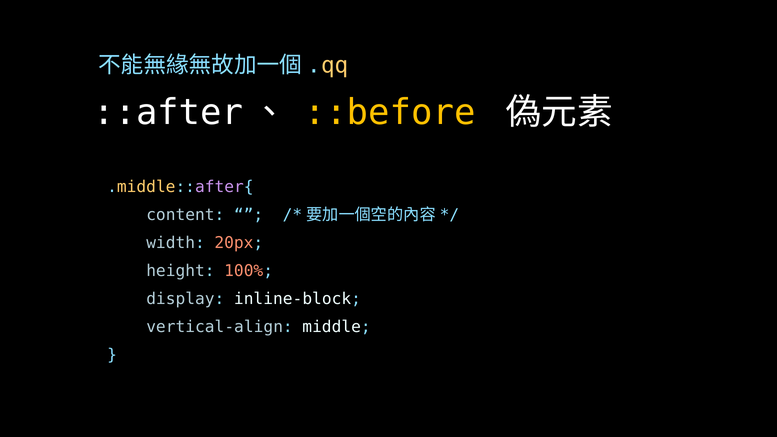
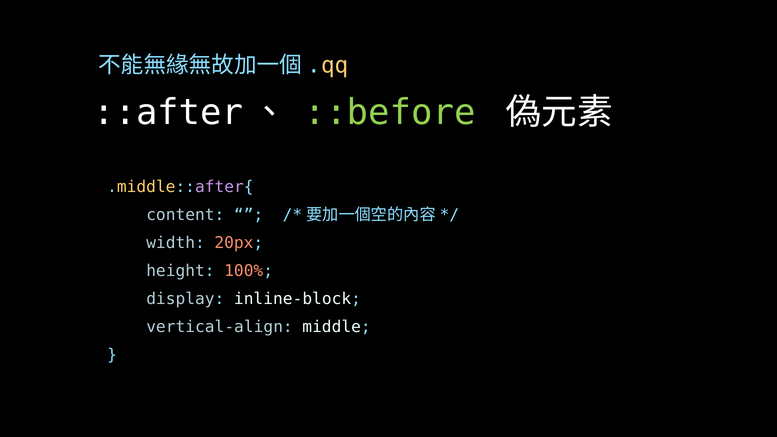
::before colour: yellow -> light green (390, 113)
